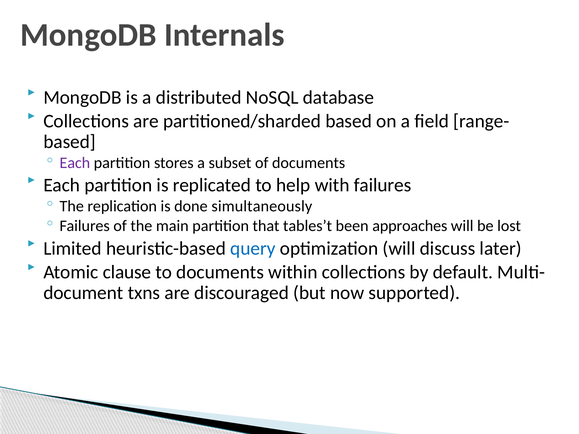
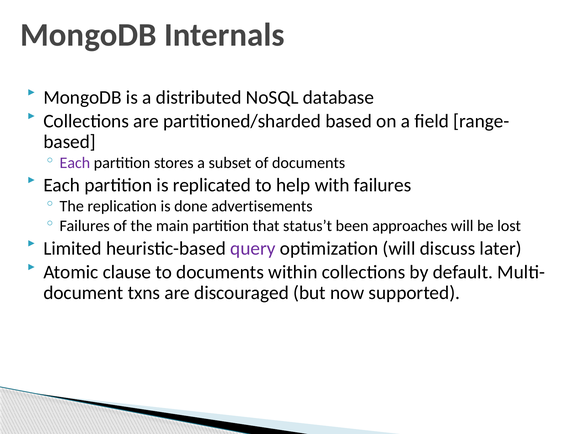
simultaneously: simultaneously -> advertisements (262, 206)
tables’t: tables’t -> status’t (308, 226)
query colour: blue -> purple (253, 249)
